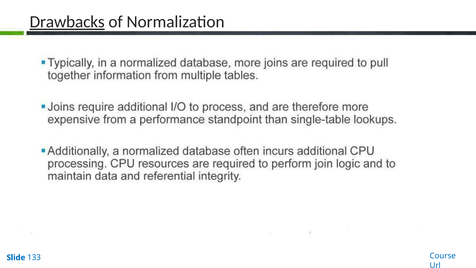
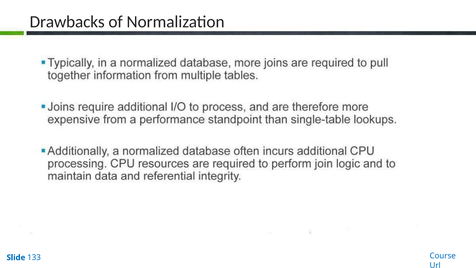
Drawbacks underline: present -> none (67, 22)
